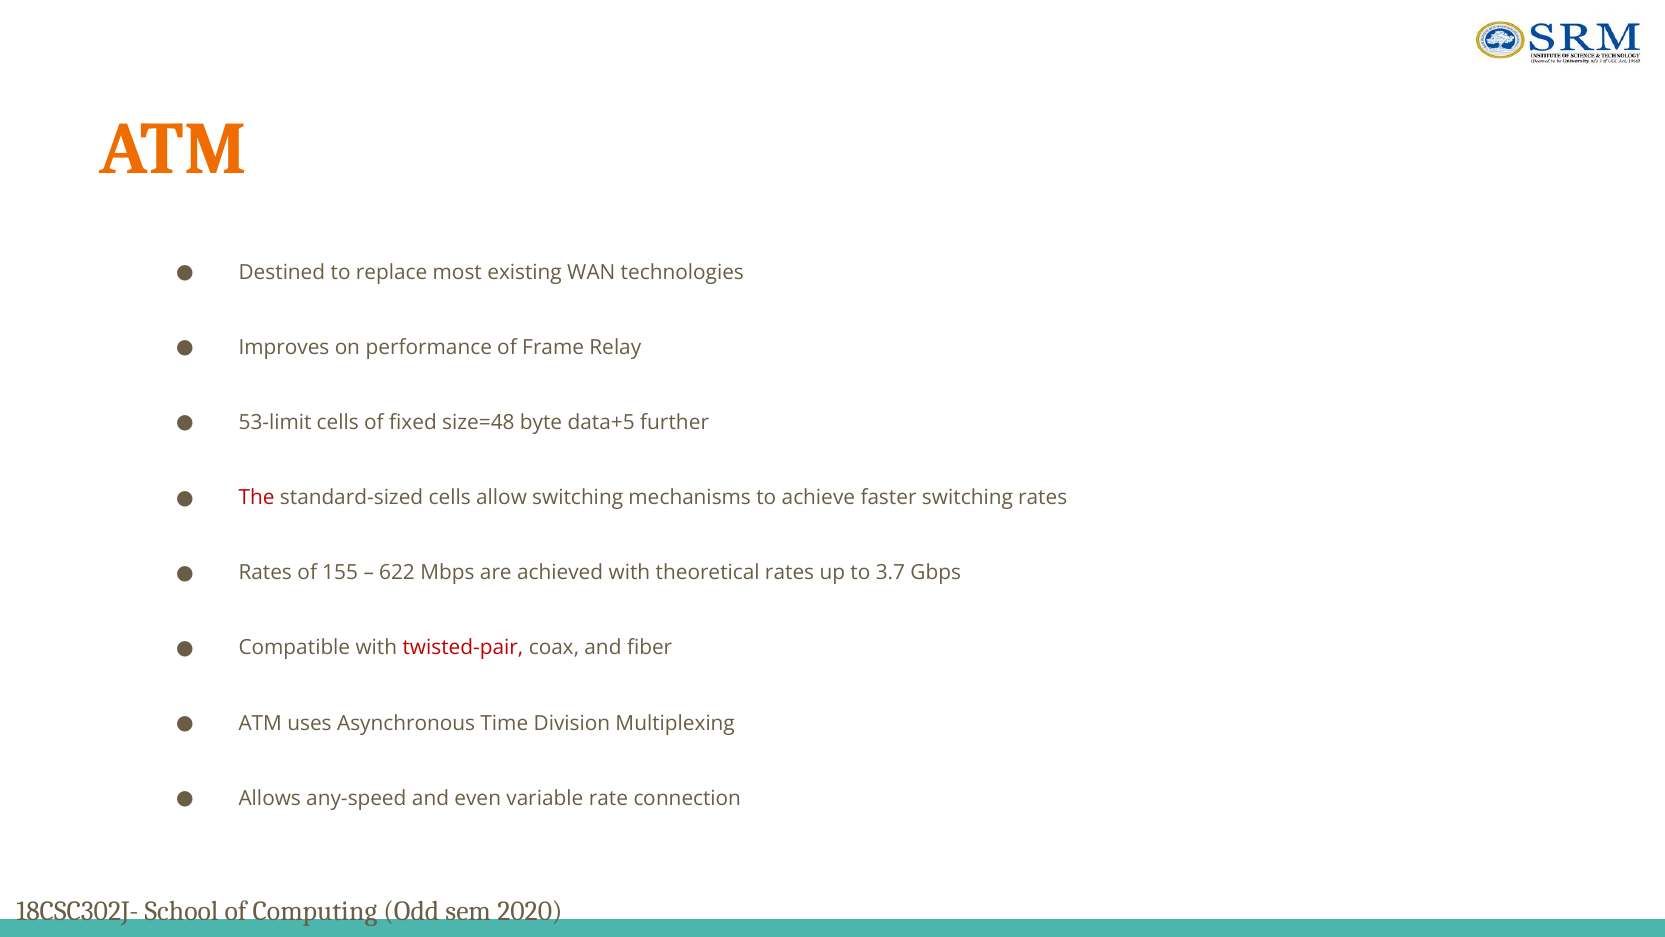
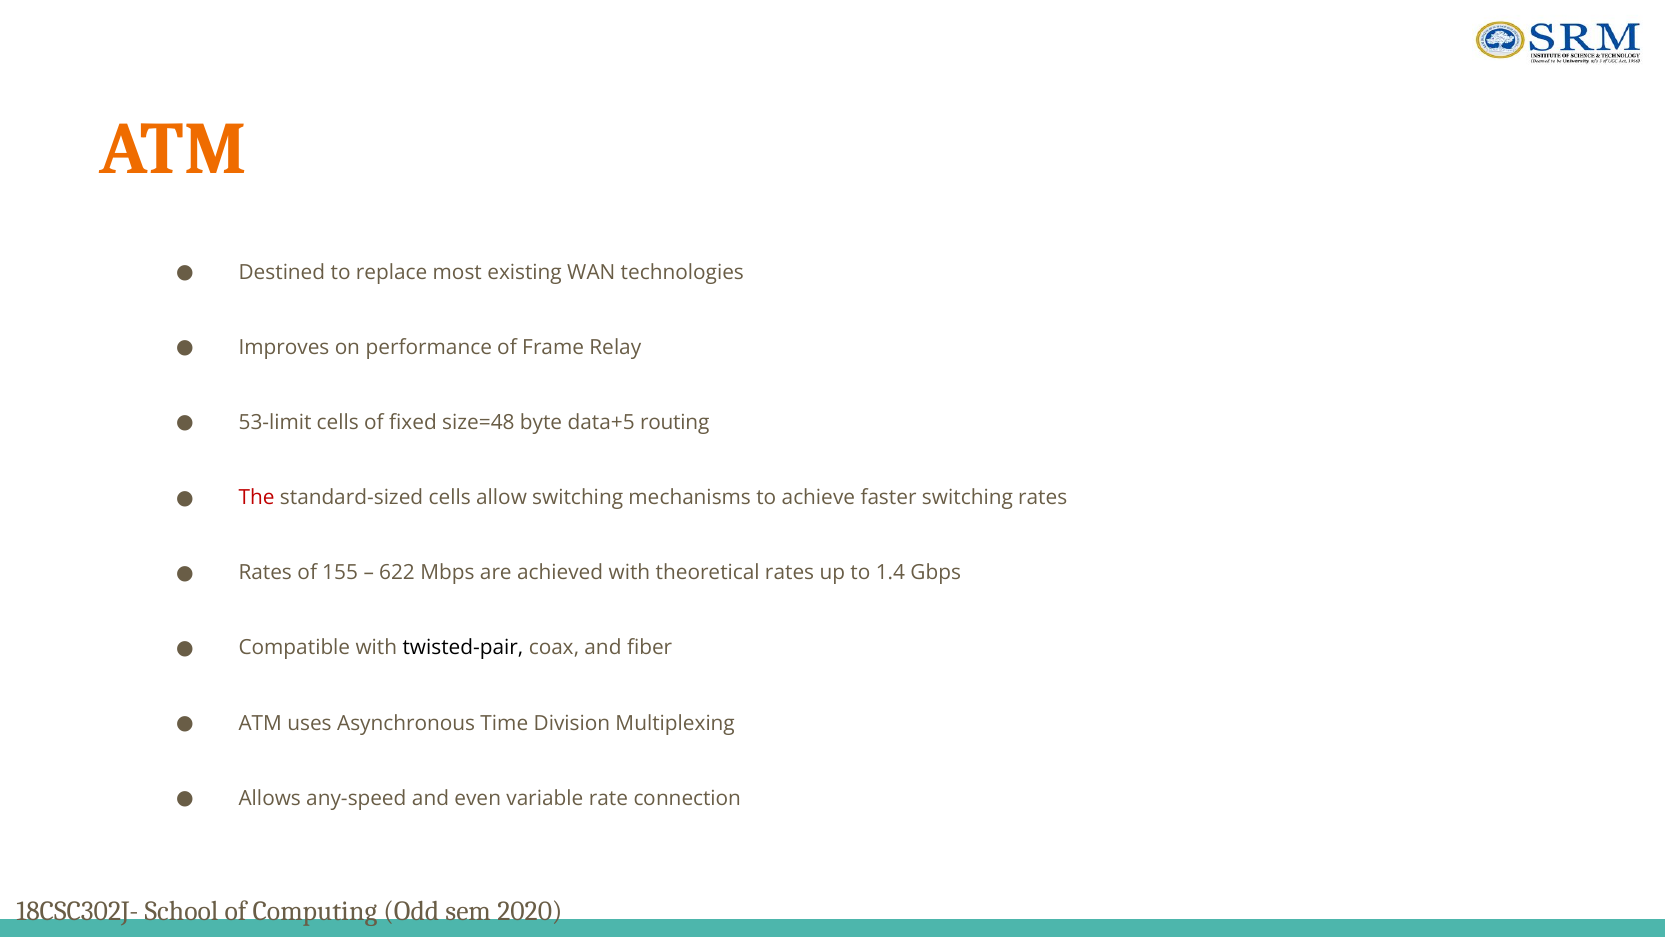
further: further -> routing (675, 422)
3.7: 3.7 -> 1.4 (890, 573)
twisted-pair colour: red -> black (463, 648)
